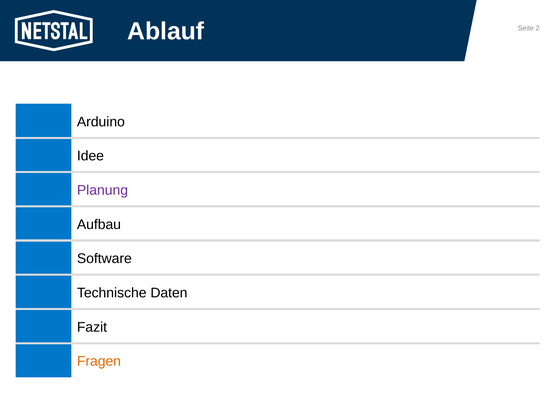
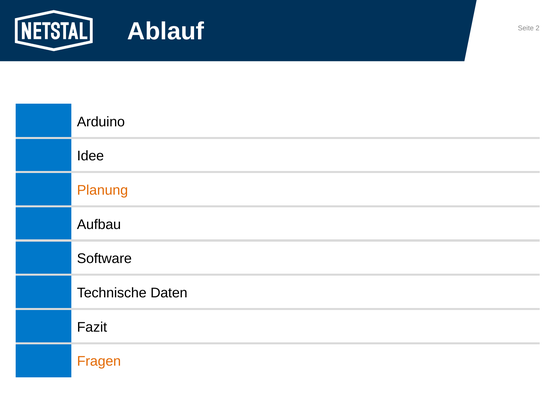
Planung colour: purple -> orange (102, 190)
